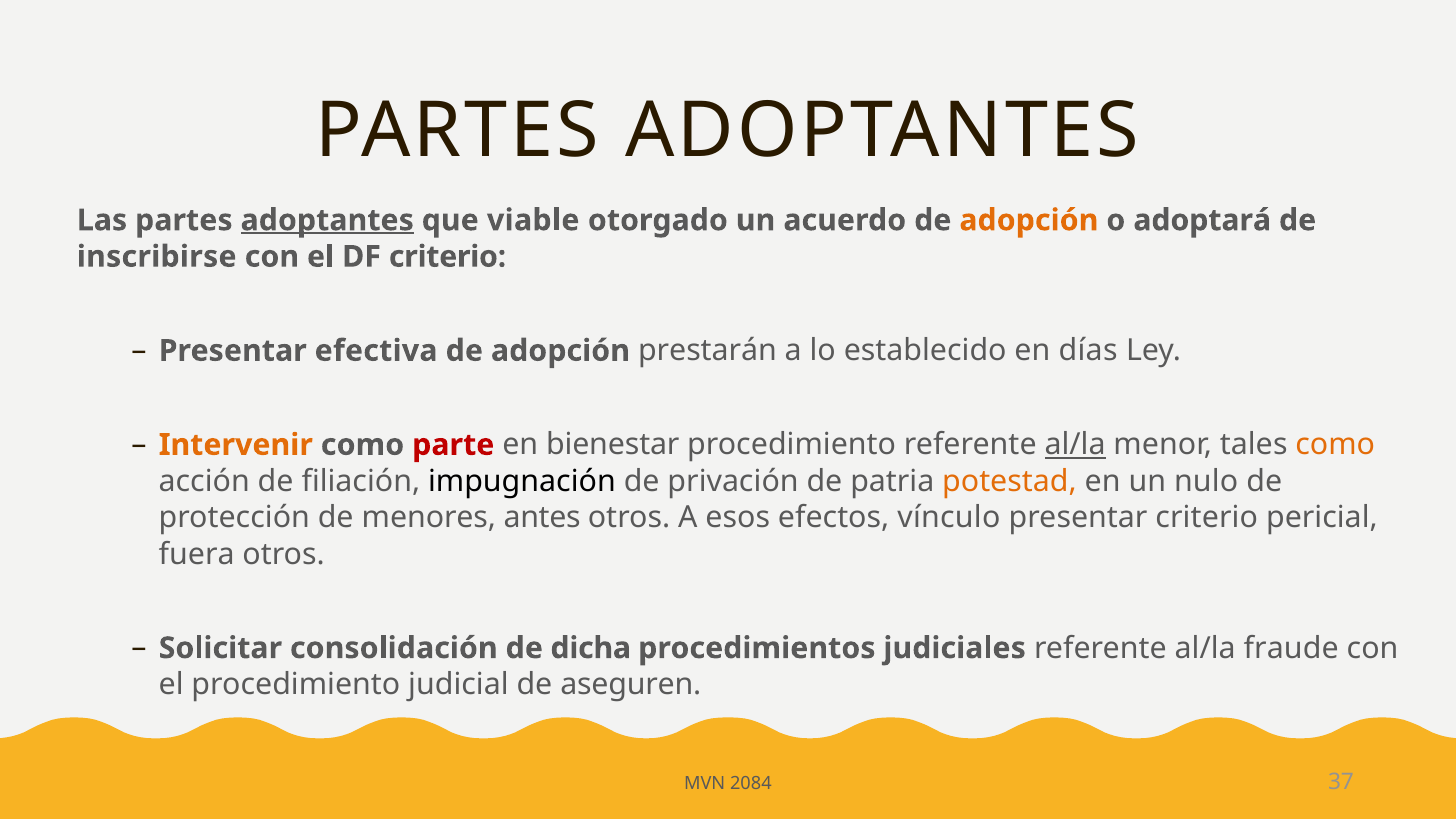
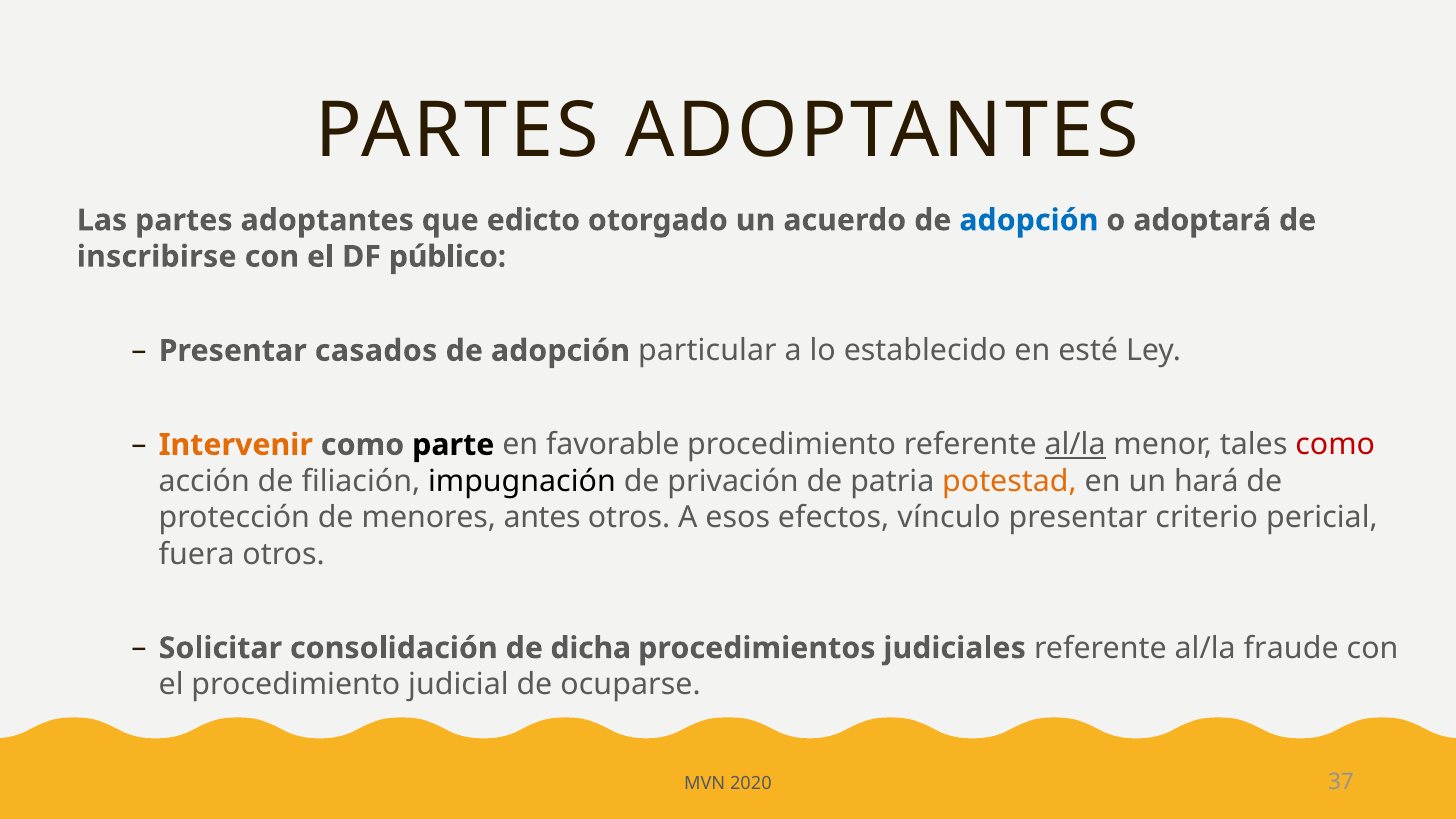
adoptantes underline: present -> none (327, 220)
viable: viable -> edicto (533, 220)
adopción colour: orange -> blue (1029, 220)
DF criterio: criterio -> público (448, 257)
efectiva: efectiva -> casados (376, 351)
prestarán: prestarán -> particular (707, 351)
días: días -> esté (1088, 351)
parte colour: red -> black (453, 445)
bienestar: bienestar -> favorable (613, 445)
como colour: orange -> red (1335, 445)
nulo: nulo -> hará (1206, 481)
aseguren: aseguren -> ocuparse (631, 685)
2084: 2084 -> 2020 (751, 783)
